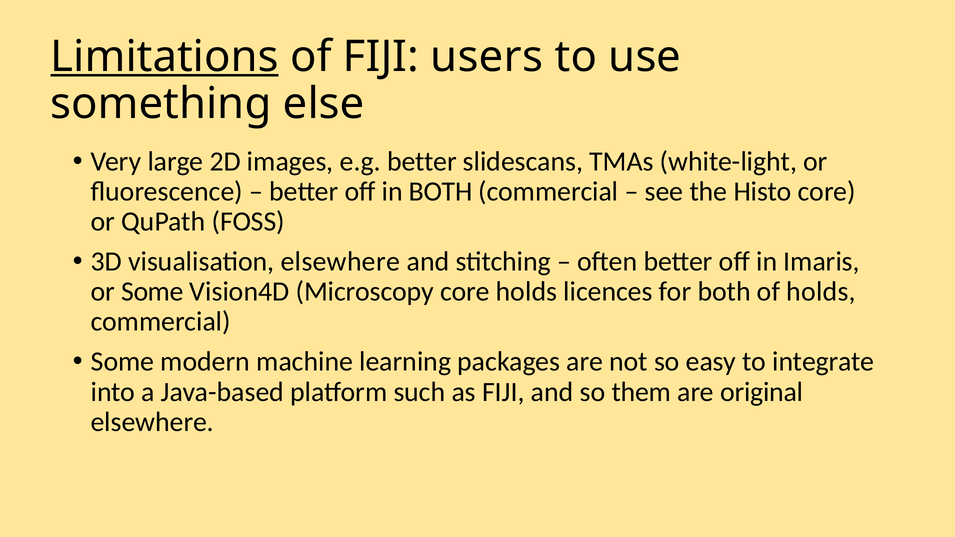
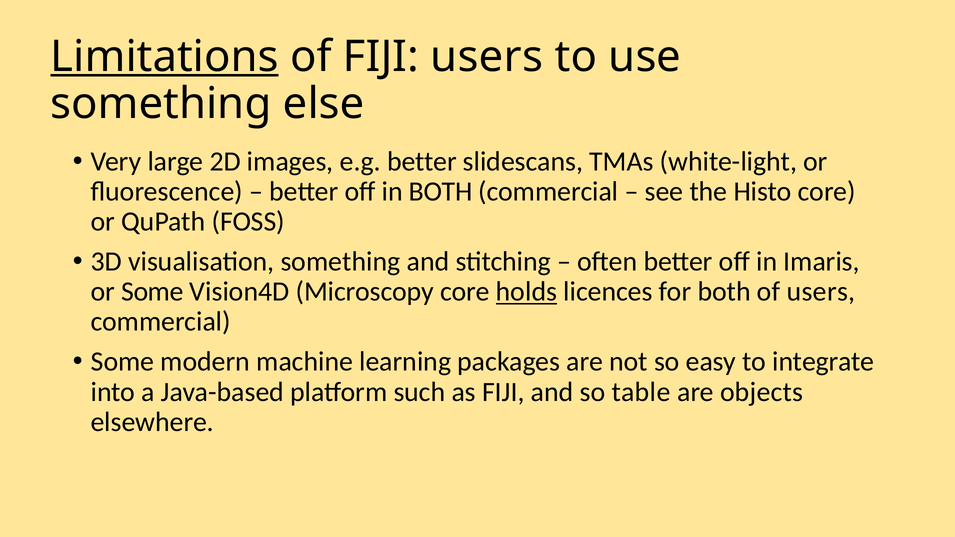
visualisation elsewhere: elsewhere -> something (340, 262)
holds underline: none -> present (526, 292)
of holds: holds -> users (821, 292)
them: them -> table (641, 392)
original: original -> objects (761, 392)
